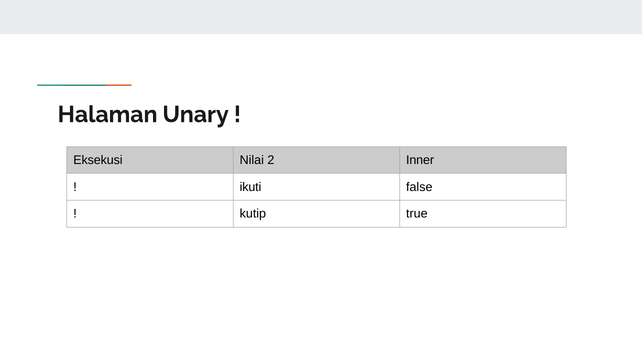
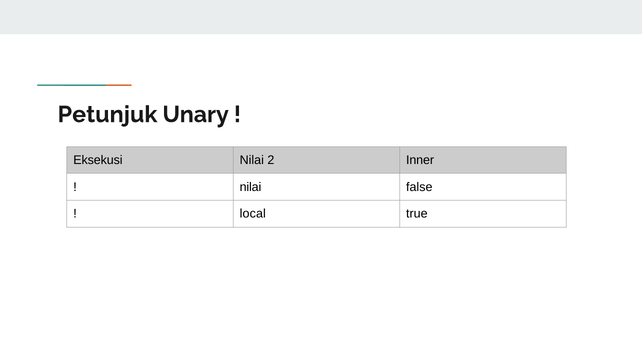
Halaman: Halaman -> Petunjuk (107, 115)
ikuti: ikuti -> nilai (250, 187)
kutip: kutip -> local (253, 214)
